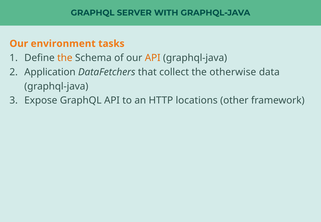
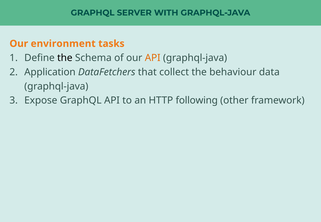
the colour: orange -> black (65, 58)
otherwise: otherwise -> behaviour (233, 72)
locations: locations -> following (197, 101)
